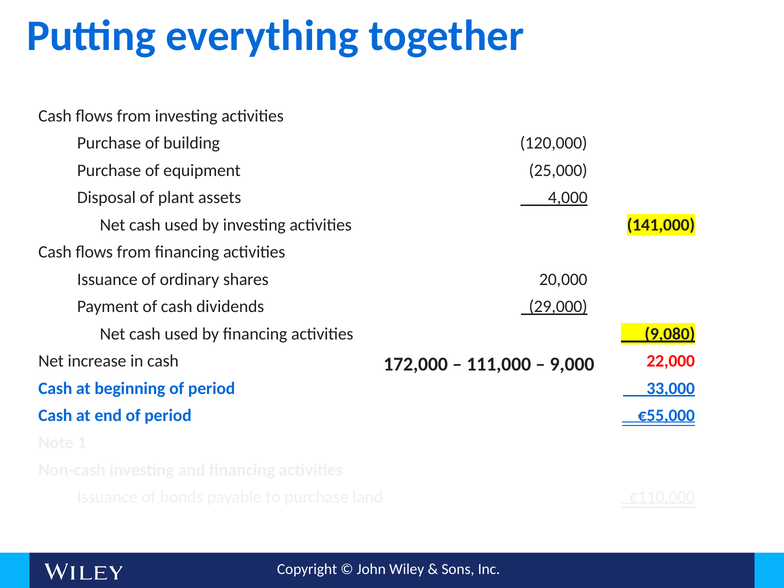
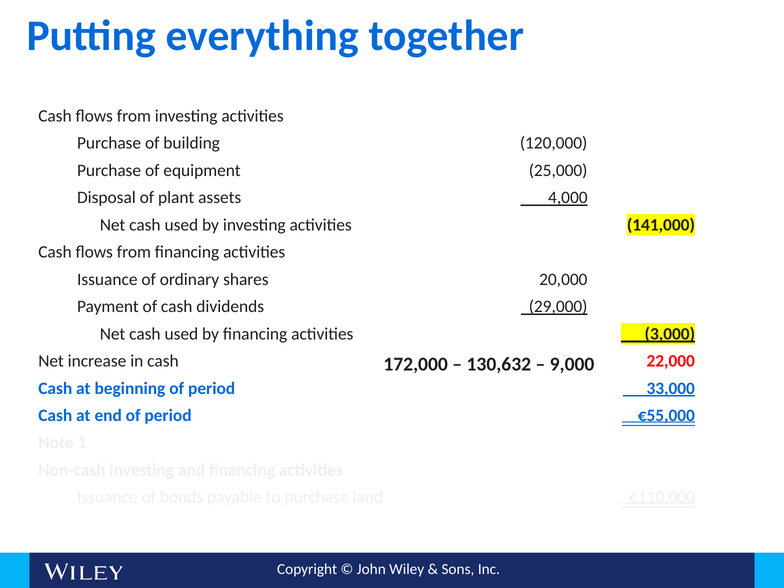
9,080: 9,080 -> 3,000 (670, 334)
111,000: 111,000 -> 130,632 (499, 364)
